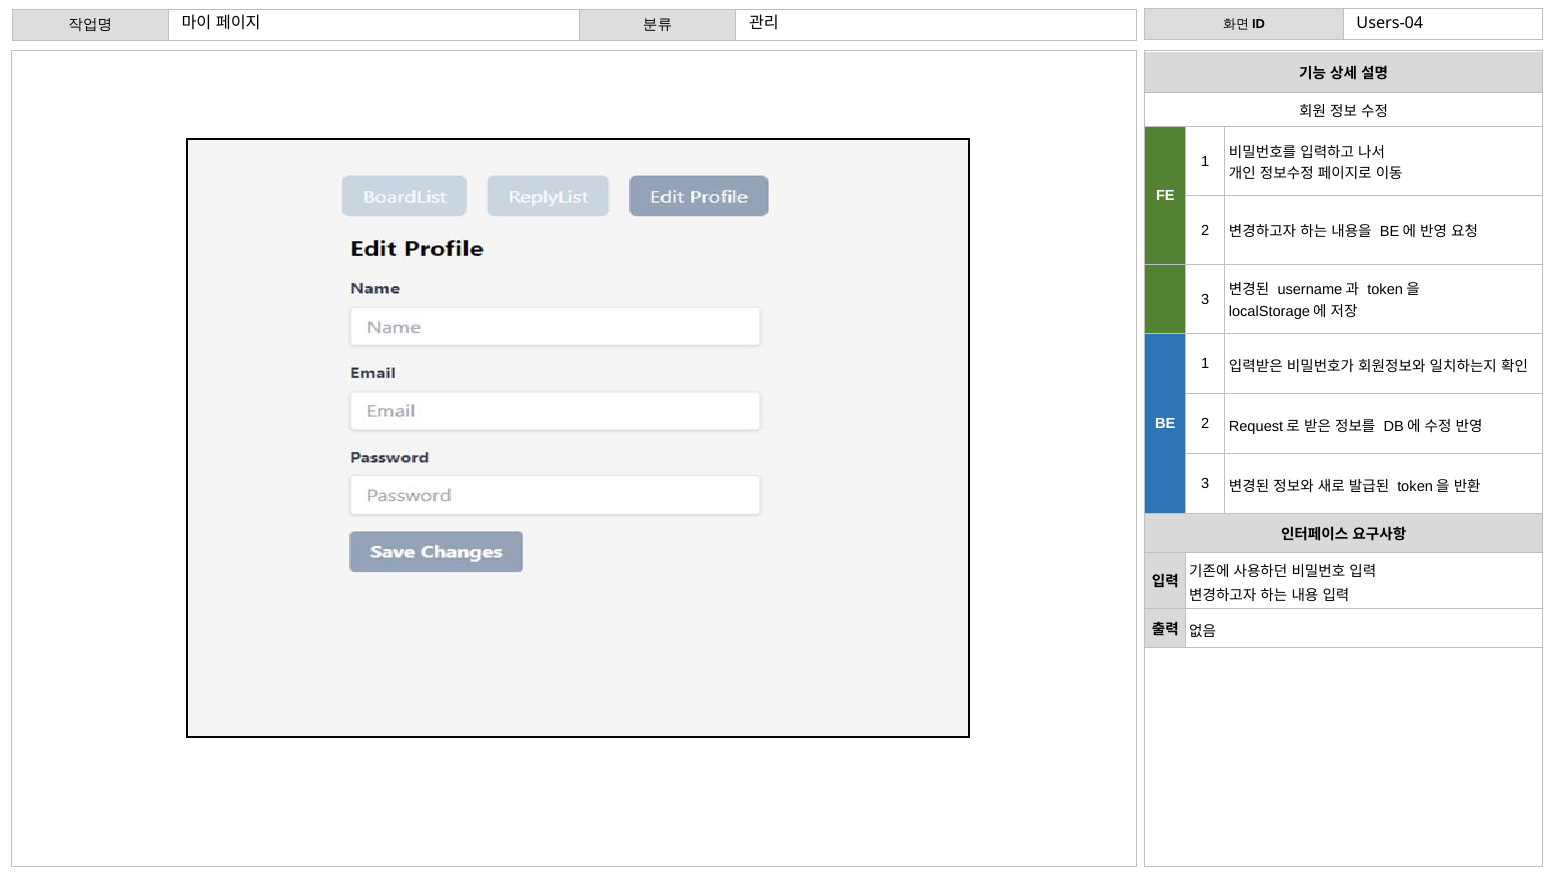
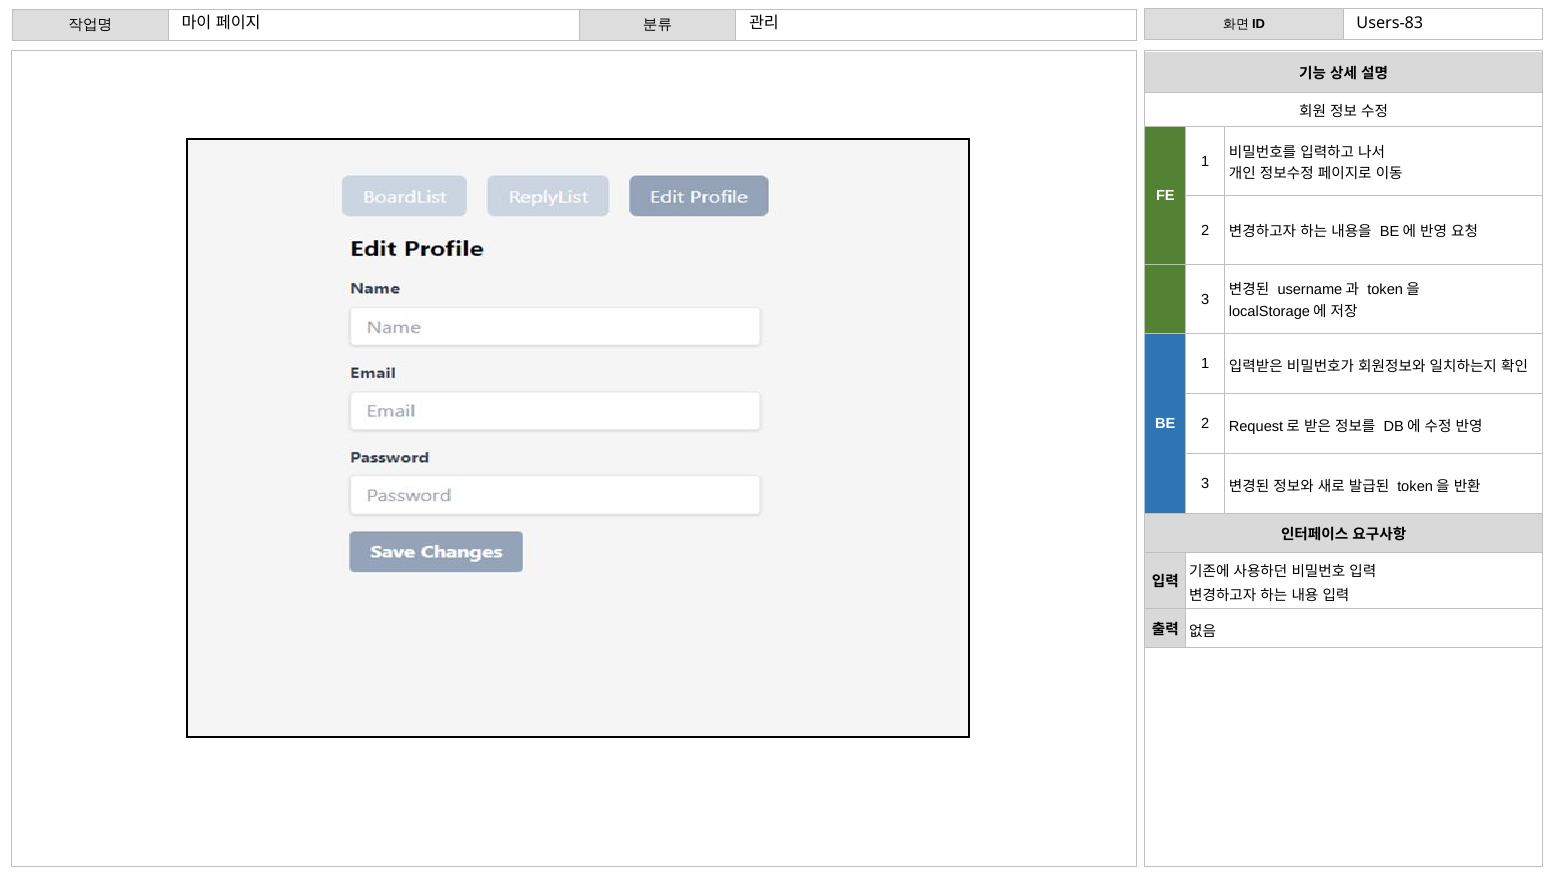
Users-04: Users-04 -> Users-83 (1390, 24)
